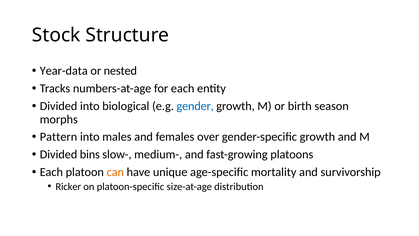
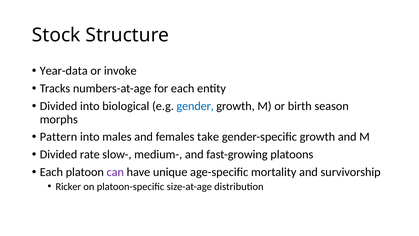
nested: nested -> invoke (120, 71)
over: over -> take (208, 137)
bins: bins -> rate (90, 154)
can colour: orange -> purple (115, 172)
